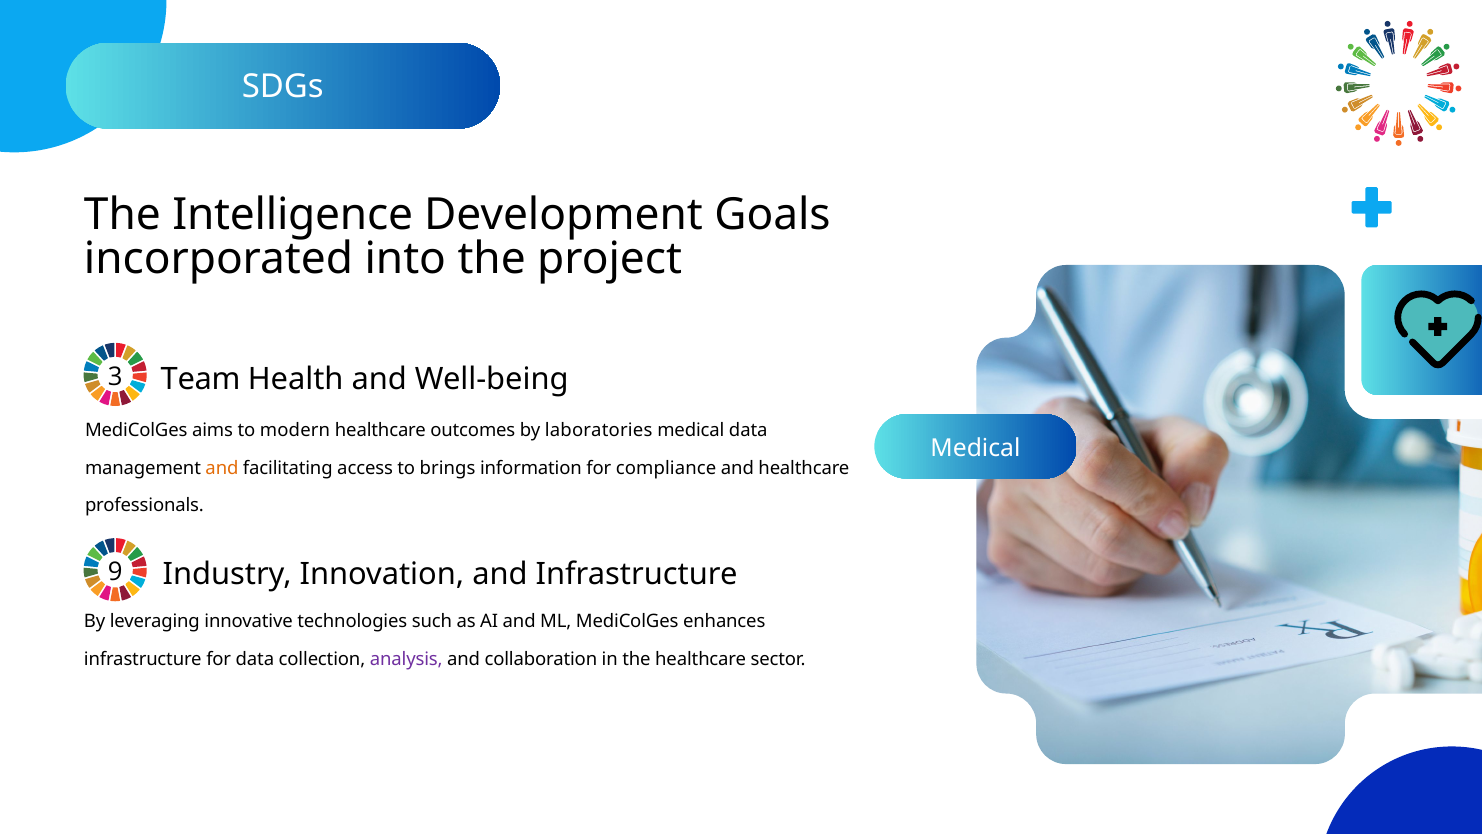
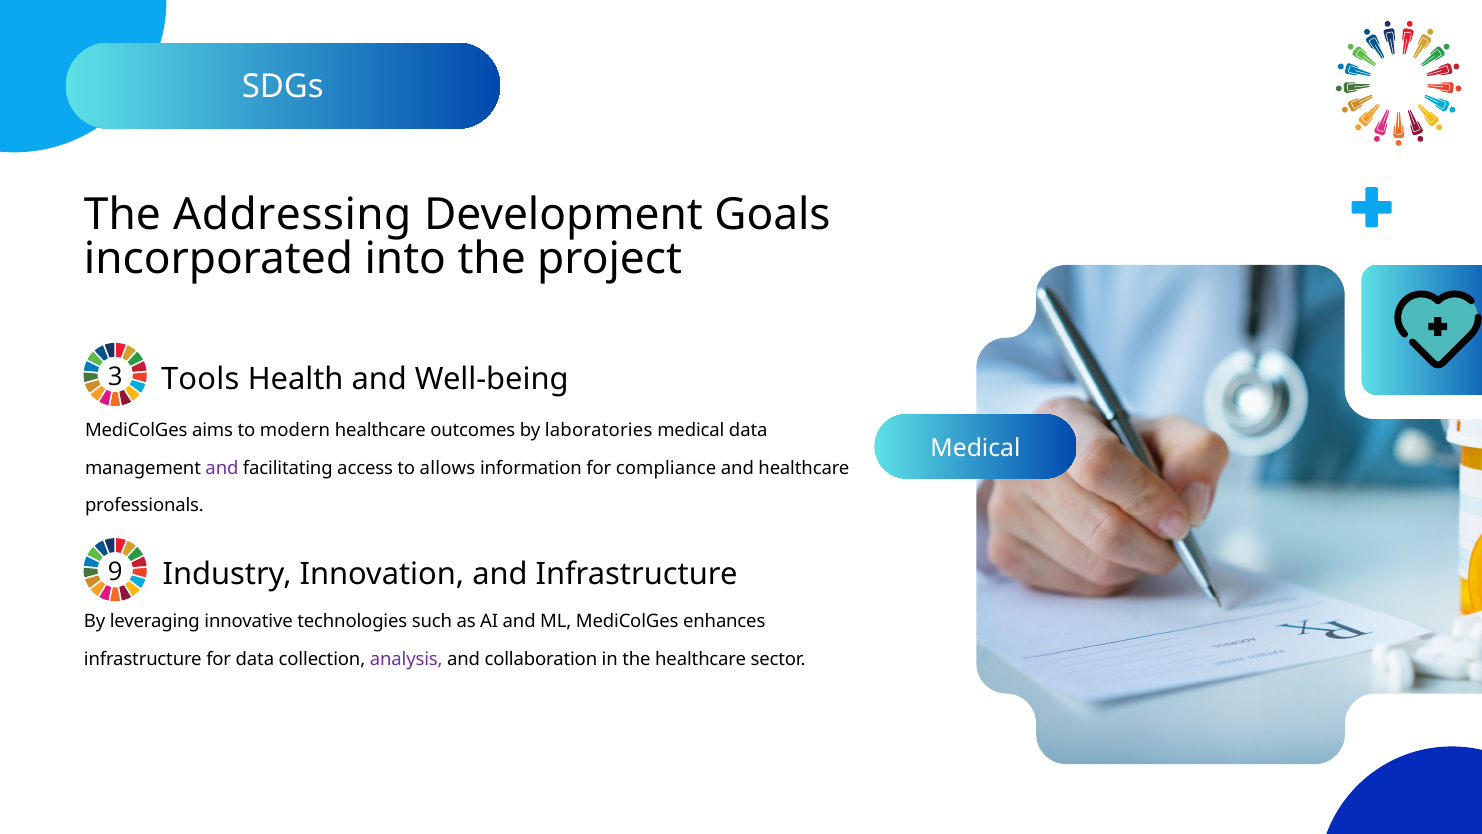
Intelligence: Intelligence -> Addressing (292, 215)
Team: Team -> Tools (200, 379)
and colour: orange -> purple (222, 468)
brings: brings -> allows (448, 468)
